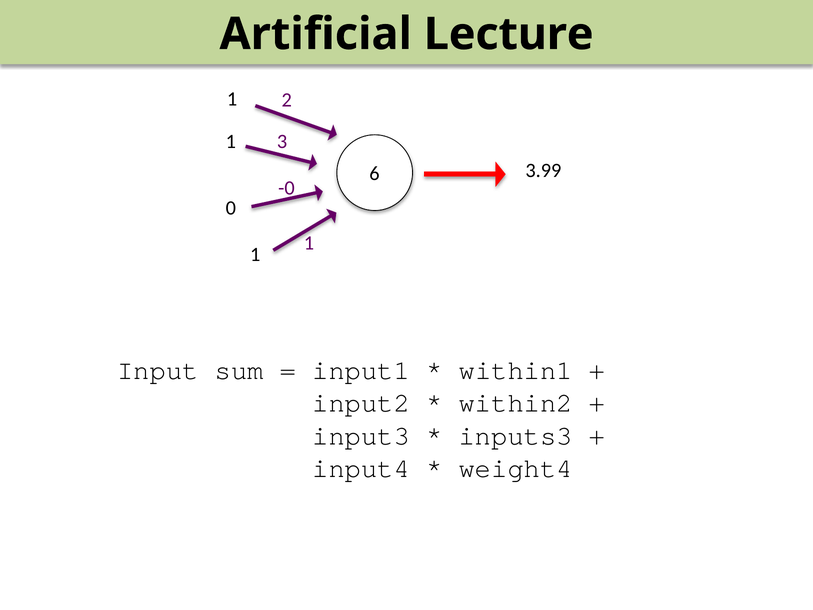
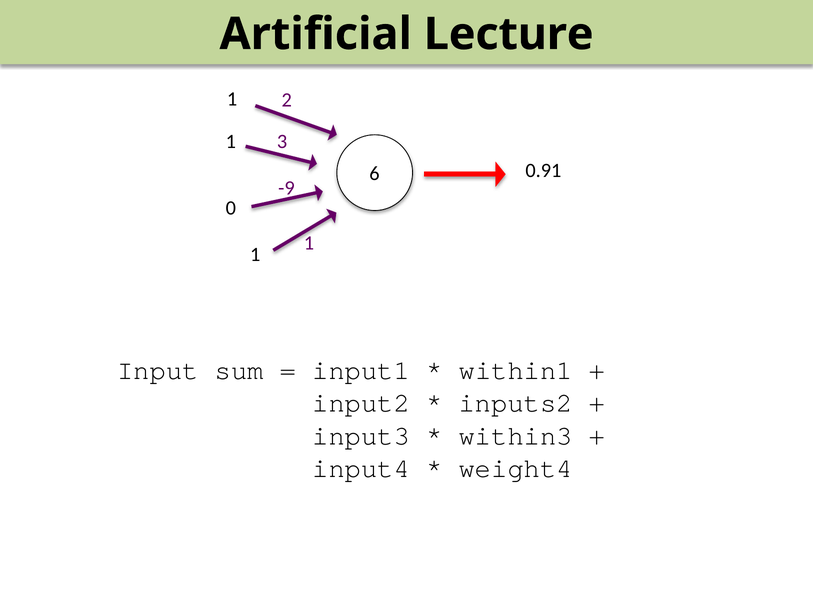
3.99: 3.99 -> 0.91 (543, 170)
-0: -0 -> -9 (286, 188)
within2: within2 -> inputs2 (516, 403)
inputs3: inputs3 -> within3 (516, 435)
